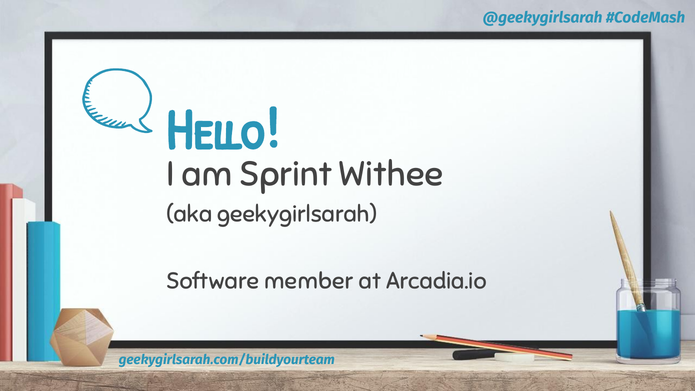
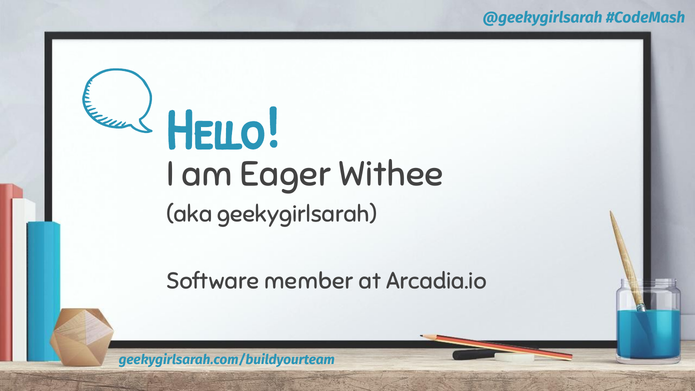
Sprint: Sprint -> Eager (285, 174)
